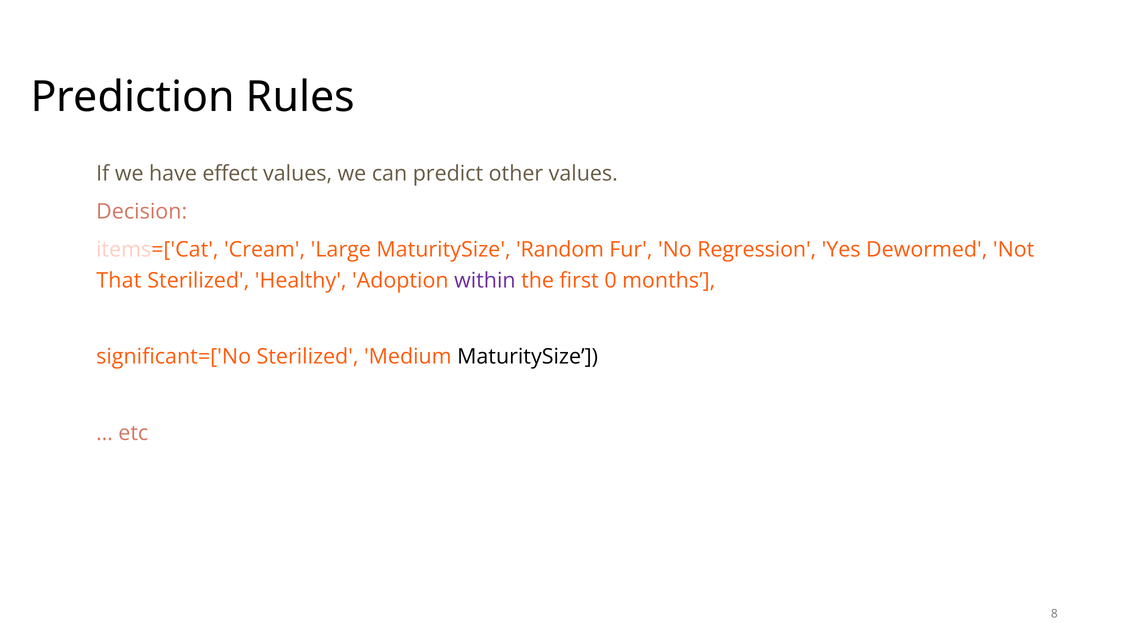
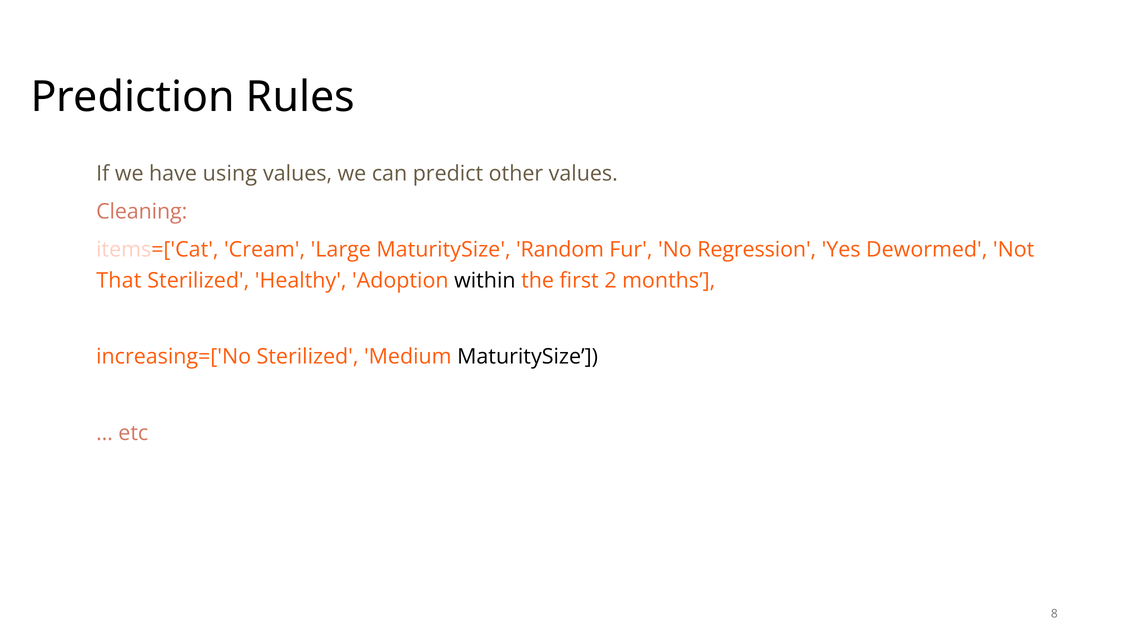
effect: effect -> using (230, 174)
Decision: Decision -> Cleaning (142, 212)
within colour: purple -> black (485, 281)
0: 0 -> 2 (611, 281)
significant=['No: significant=['No -> increasing=['No (174, 357)
